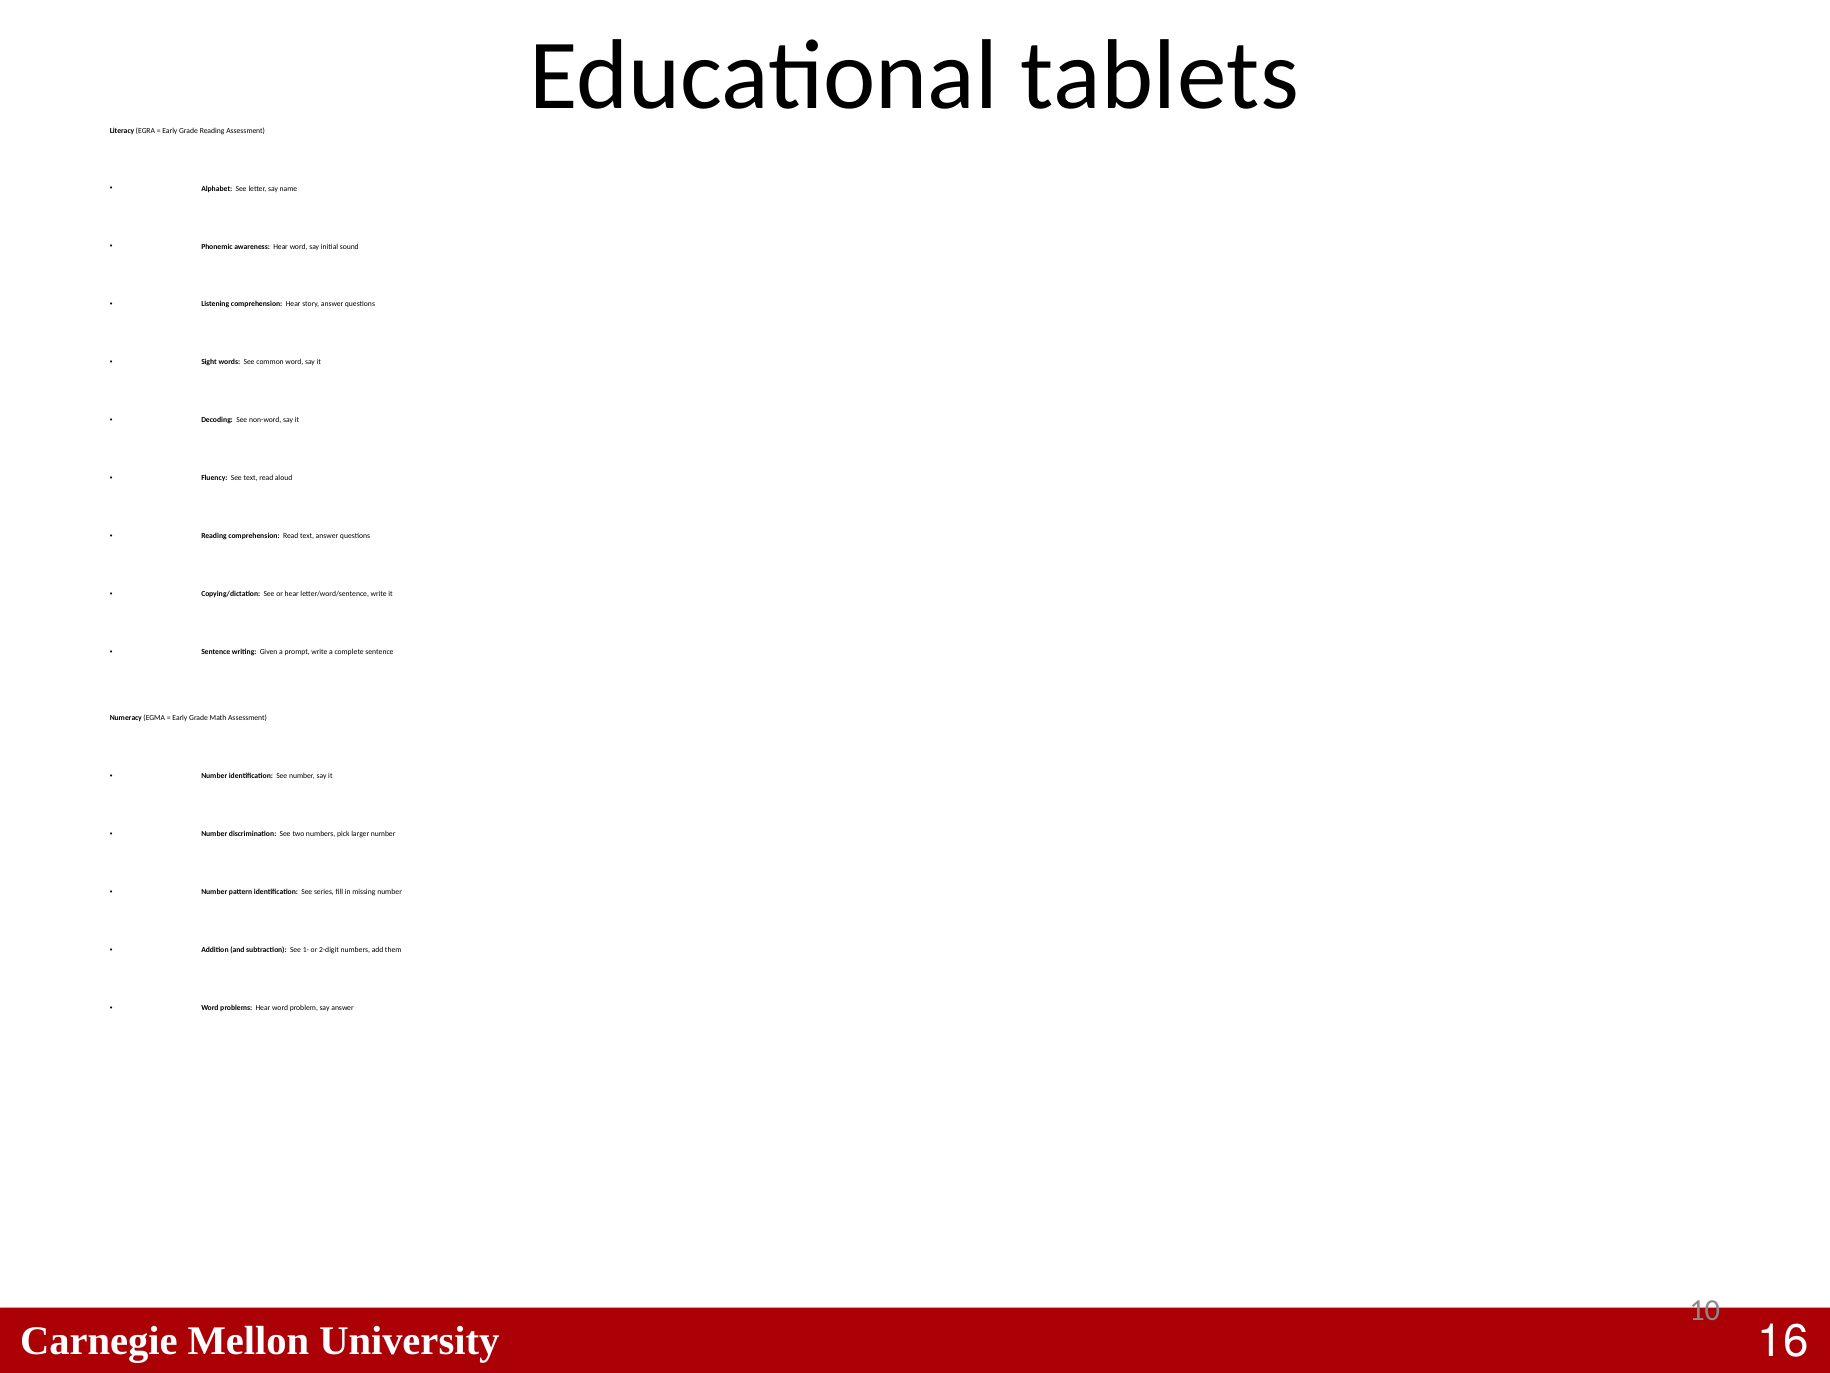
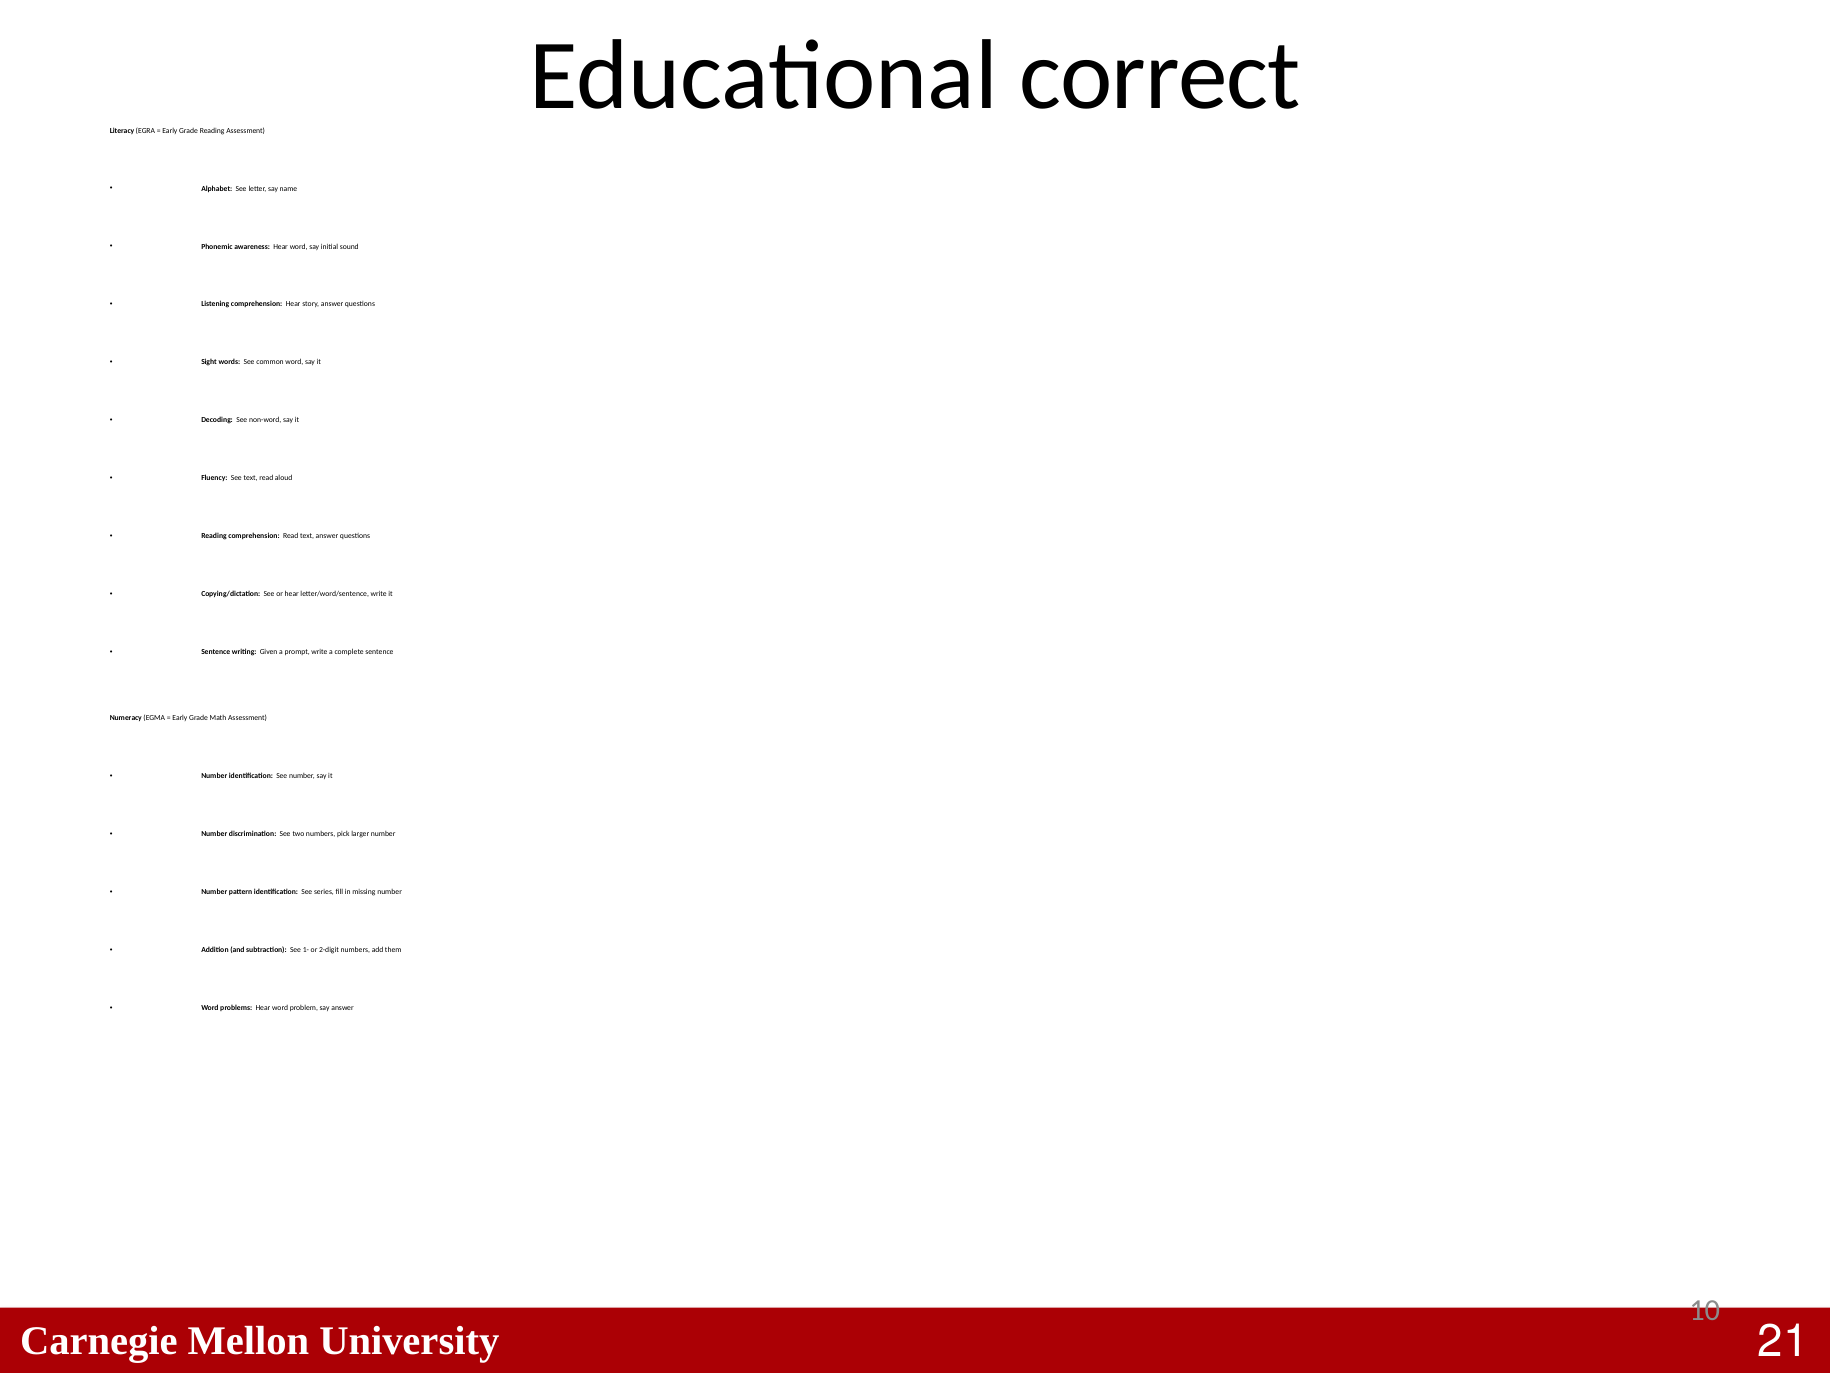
tablets: tablets -> correct (1160, 75)
16: 16 -> 21 (1783, 1341)
